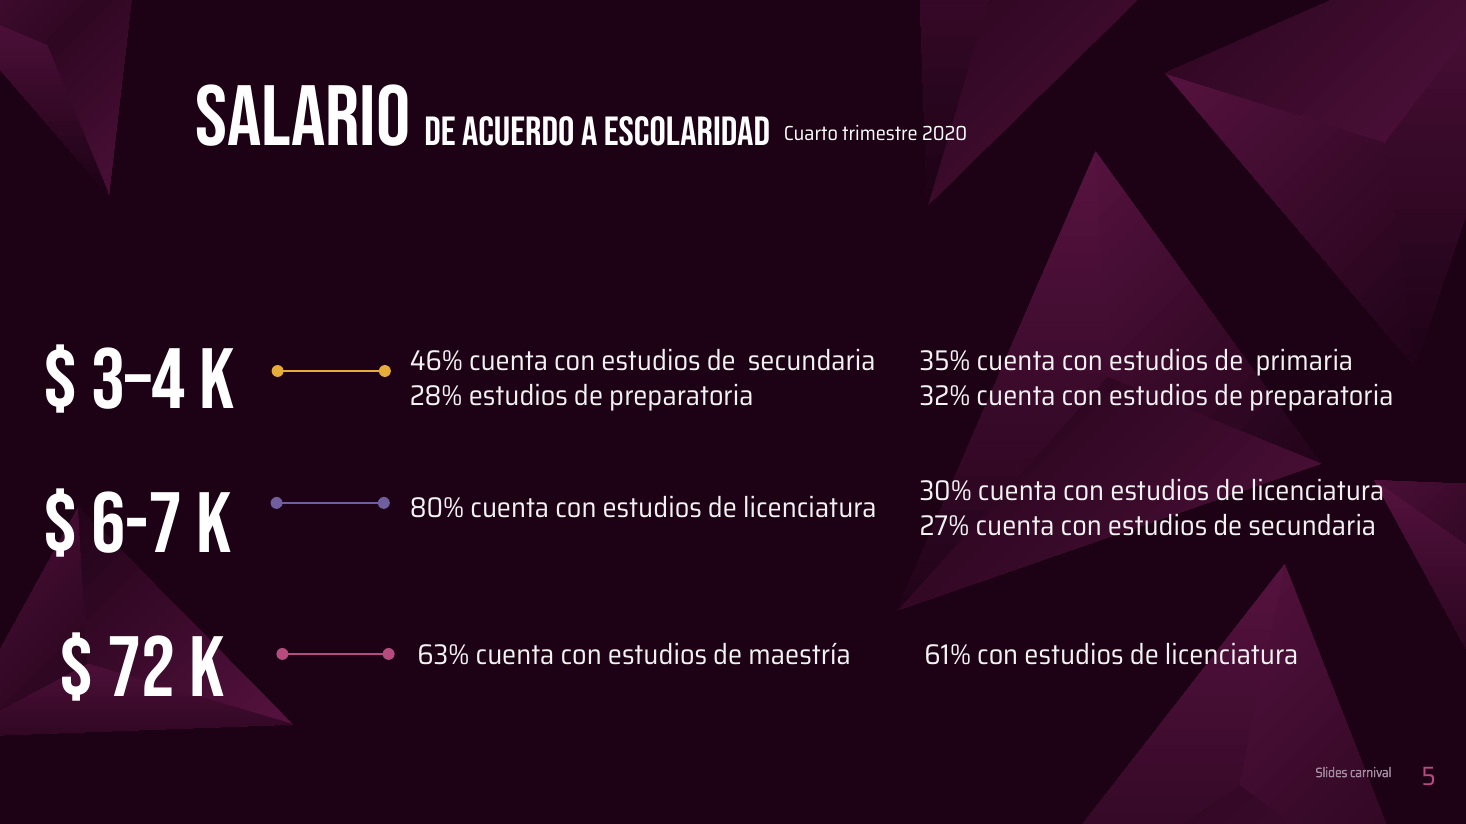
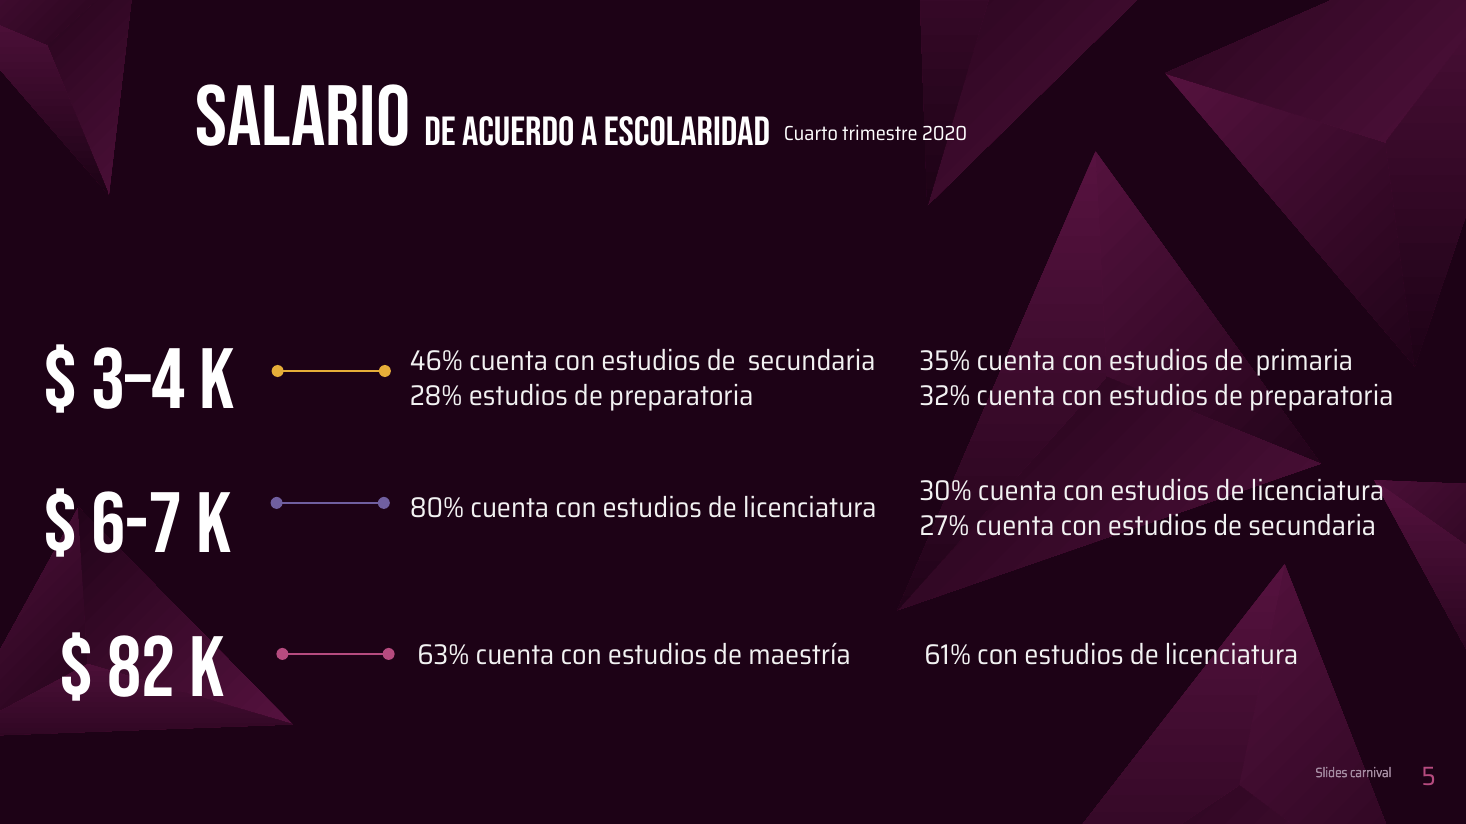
72: 72 -> 82 (141, 669)
